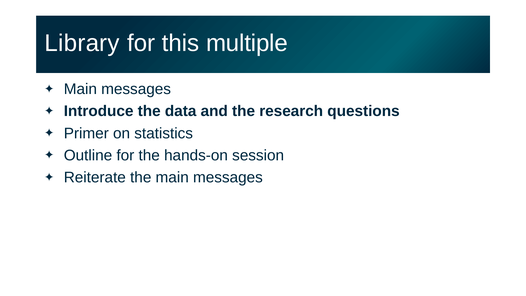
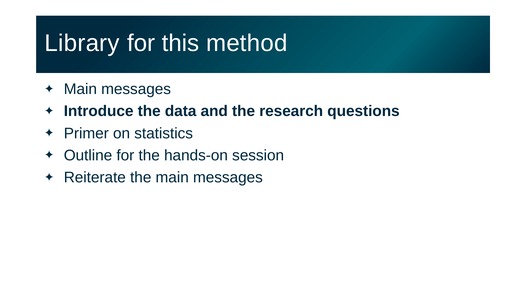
multiple: multiple -> method (247, 43)
